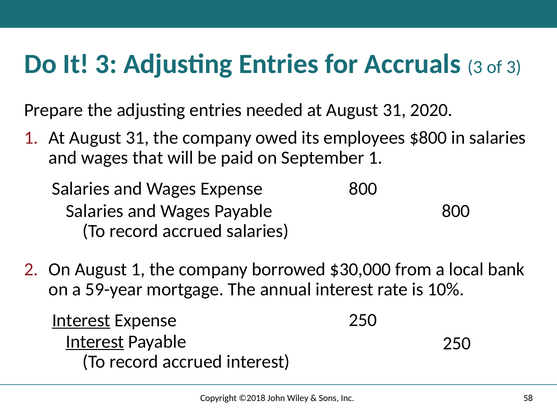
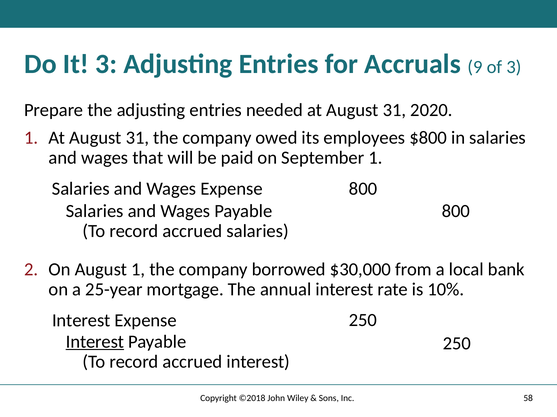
Accruals 3: 3 -> 9 (475, 67)
59-year: 59-year -> 25-year (114, 290)
Interest underline: present -> none (81, 321)
